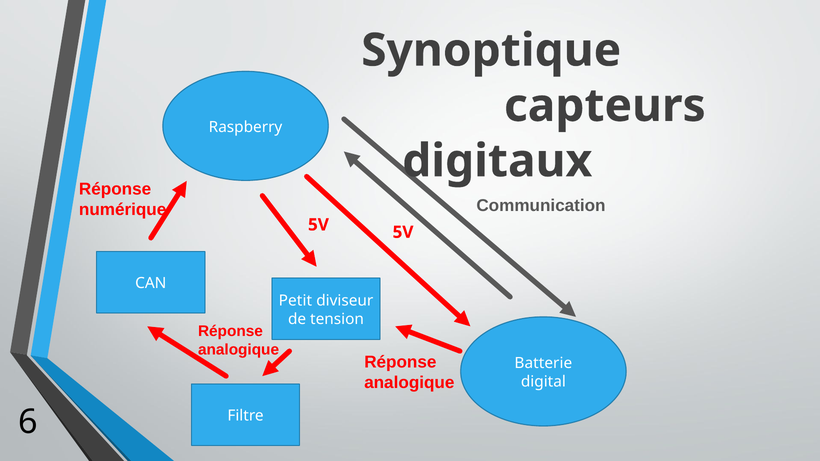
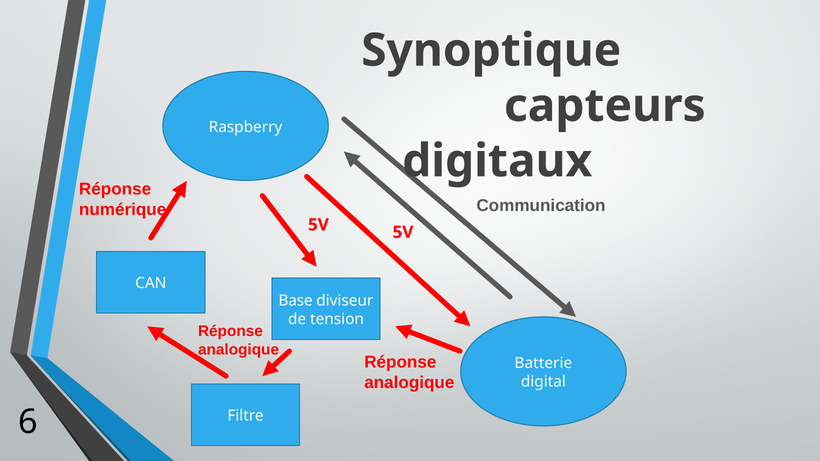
Petit: Petit -> Base (296, 301)
